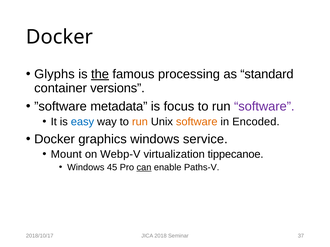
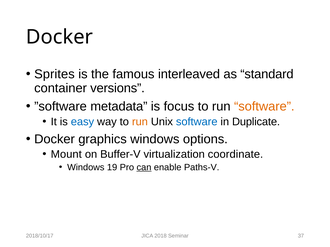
Glyphs: Glyphs -> Sprites (54, 74)
the underline: present -> none (100, 74)
processing: processing -> interleaved (189, 74)
software colour: purple -> orange (264, 107)
software colour: orange -> blue (197, 122)
Encoded: Encoded -> Duplicate (256, 122)
service: service -> options (205, 139)
Webp-V: Webp-V -> Buffer-V (120, 154)
tippecanoe: tippecanoe -> coordinate (235, 154)
45: 45 -> 19 (112, 168)
